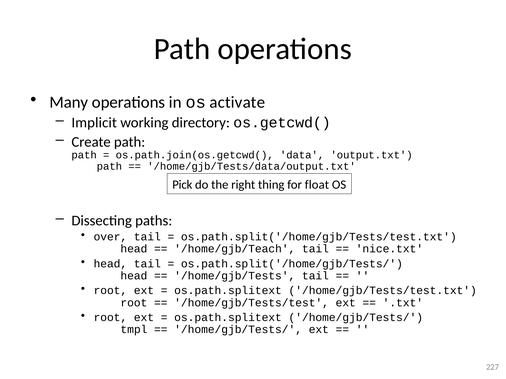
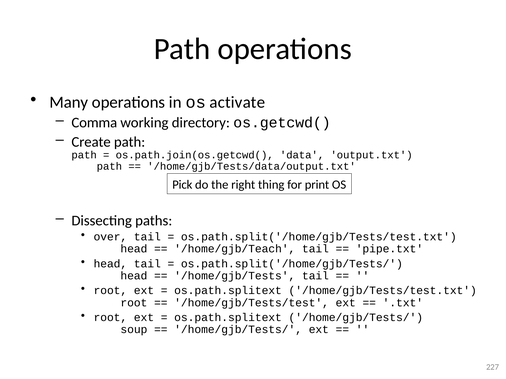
Implicit: Implicit -> Comma (94, 123)
float: float -> print (317, 185)
nice.txt: nice.txt -> pipe.txt (389, 249)
tmpl: tmpl -> soup (134, 330)
